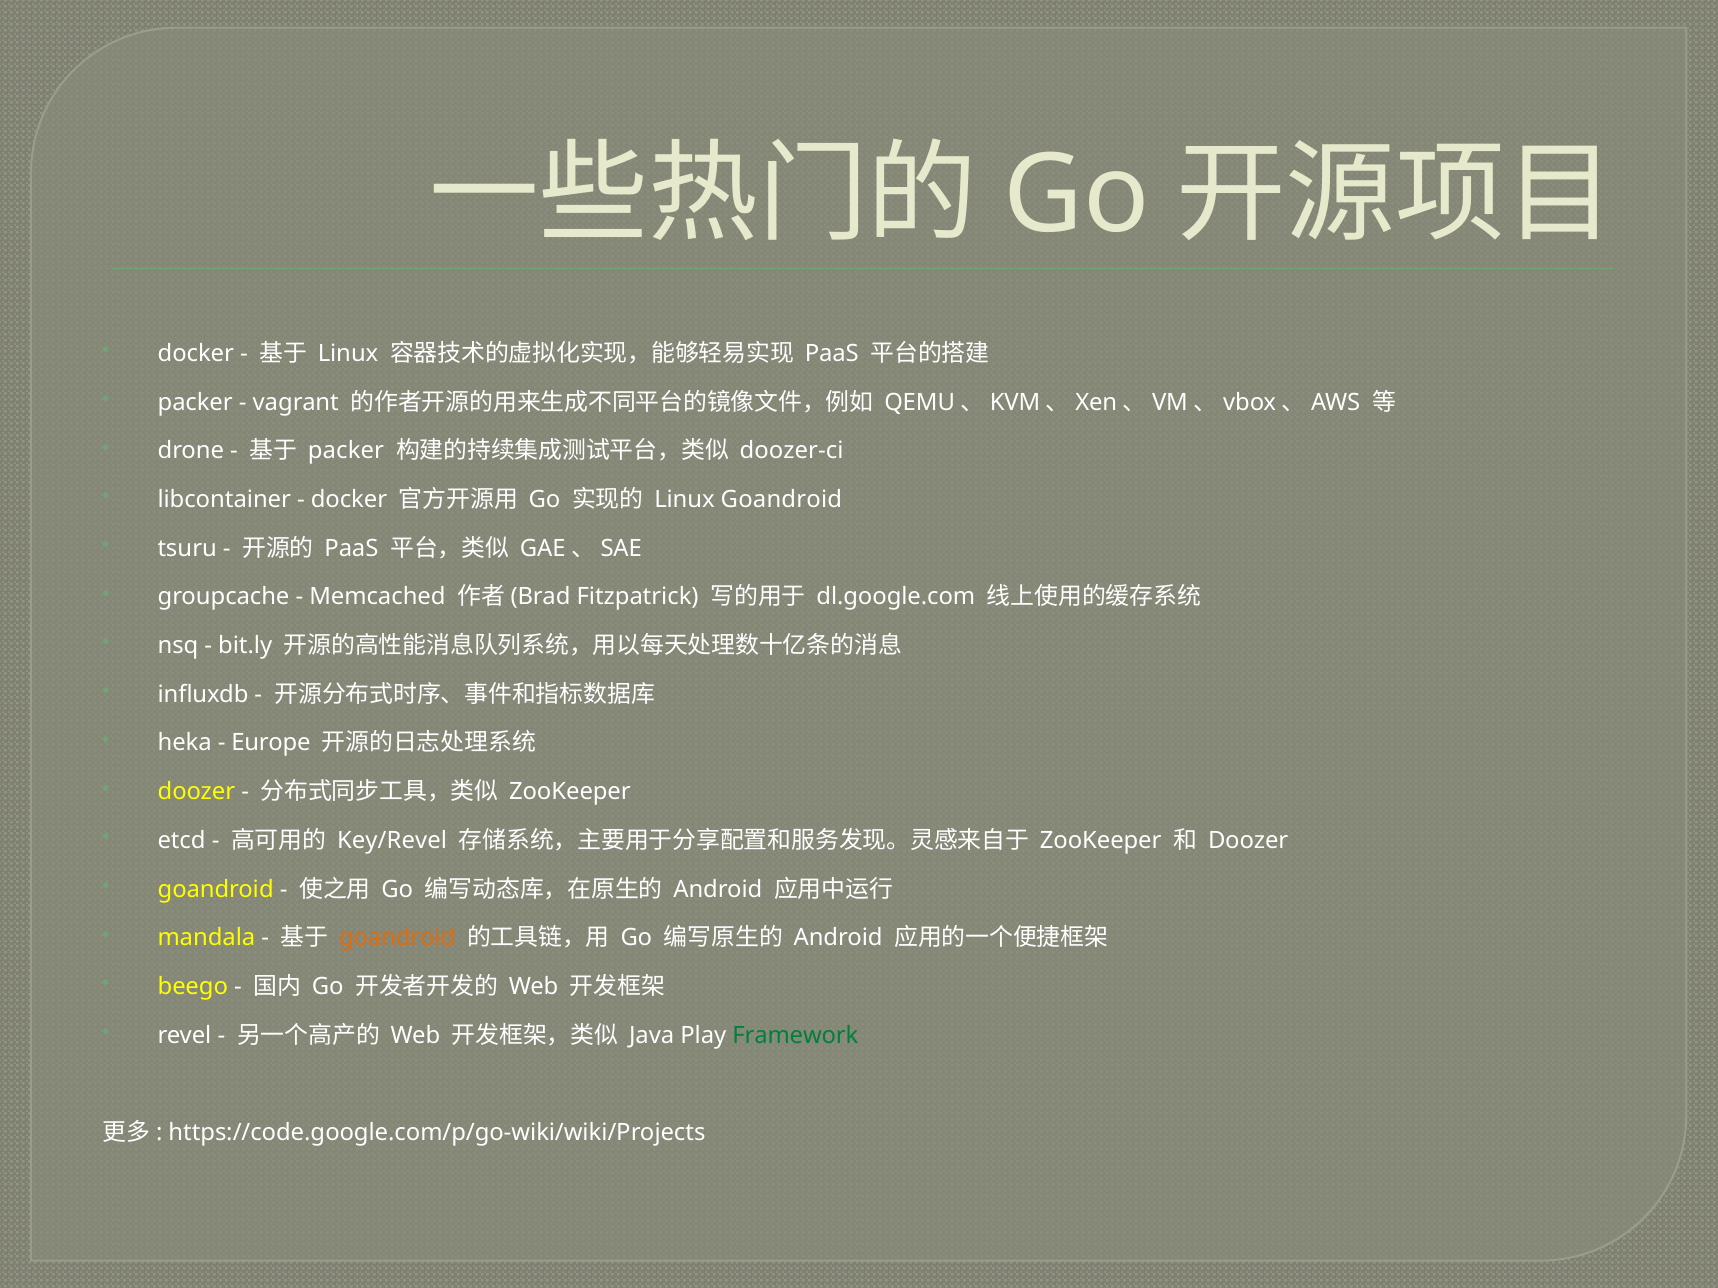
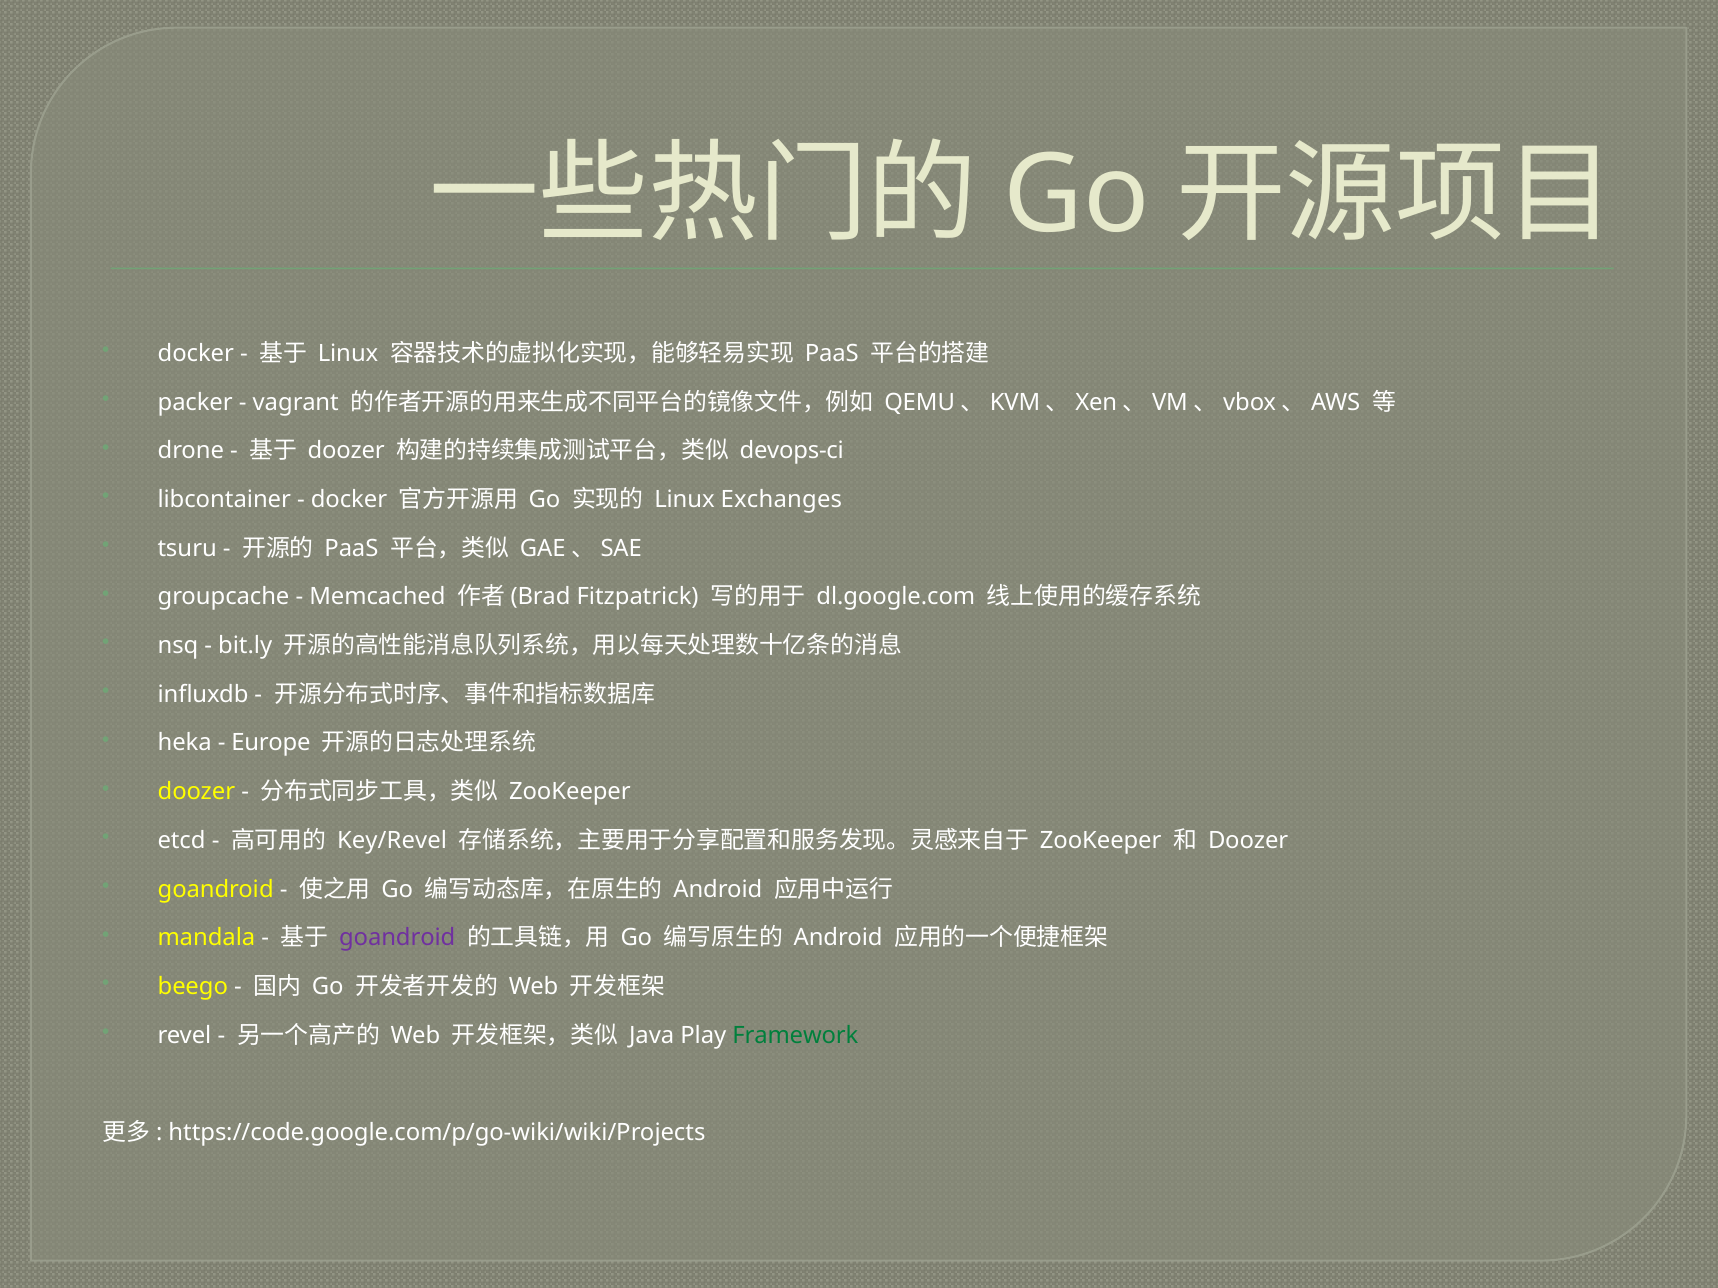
packer: packer -> doozer (346, 451)
doozer-ci: doozer-ci -> devops-ci (792, 451)
Linux Goandroid: Goandroid -> Exchanges (781, 500)
goandroid colour: orange -> purple (397, 938)
